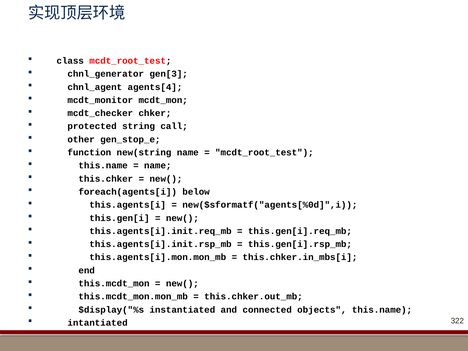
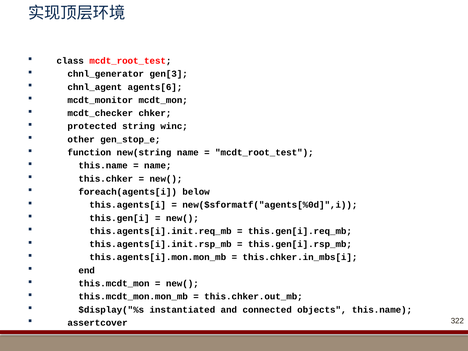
agents[4: agents[4 -> agents[6 (155, 87)
call: call -> winc (174, 126)
intantiated: intantiated -> assertcover (98, 323)
